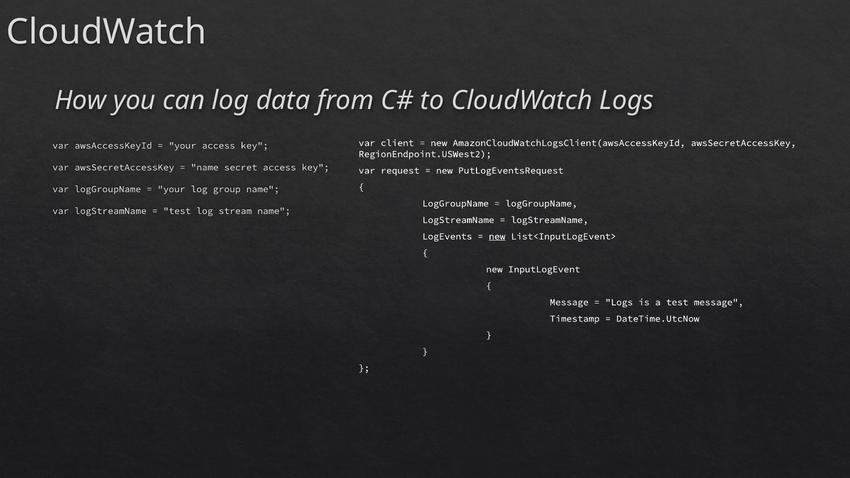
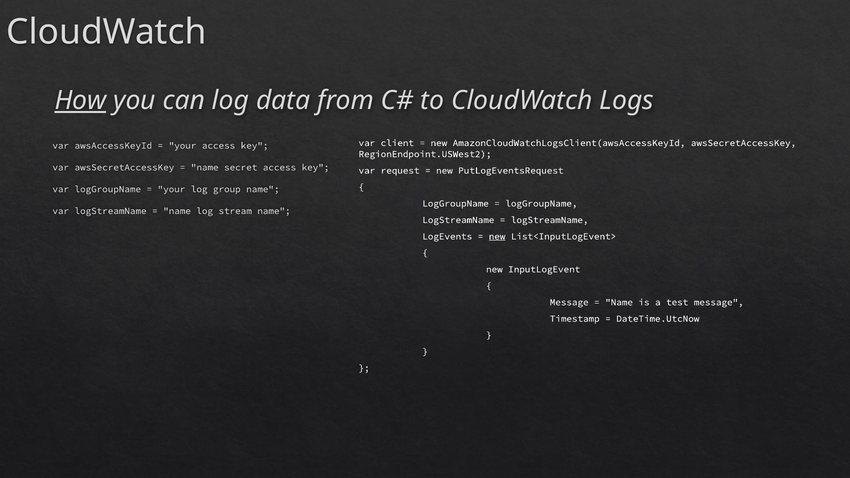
How underline: none -> present (81, 101)
test: test -> name (177, 211)
Logs: Logs -> Name (619, 302)
